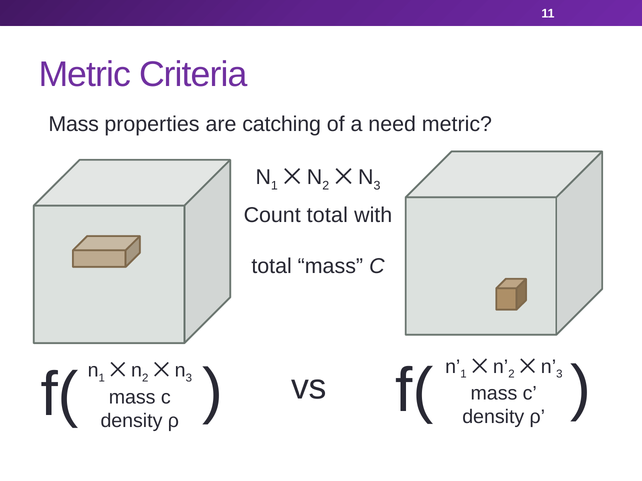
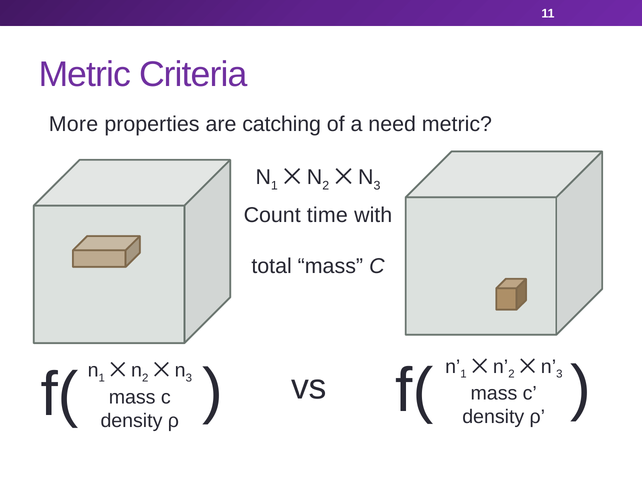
Mass: Mass -> More (73, 124)
Count total: total -> time (327, 215)
